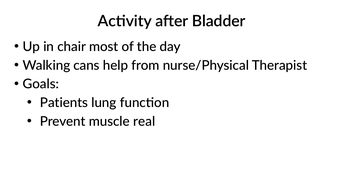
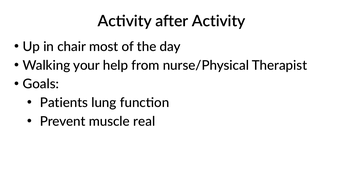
after Bladder: Bladder -> Activity (219, 21)
cans: cans -> your (86, 66)
